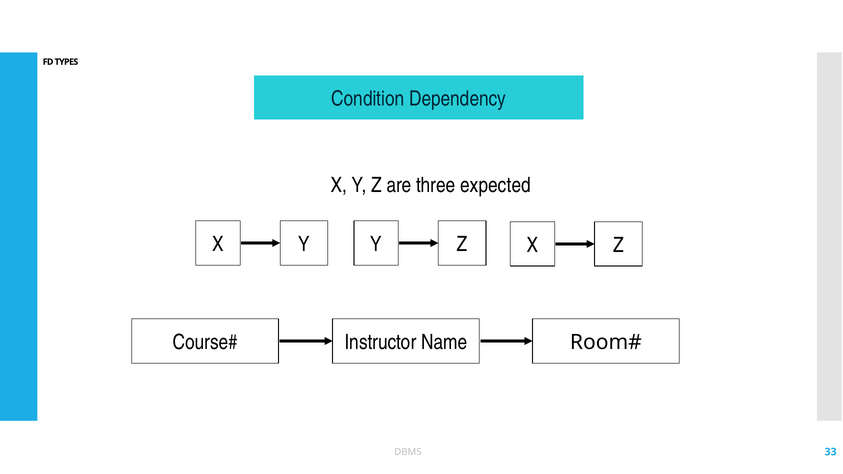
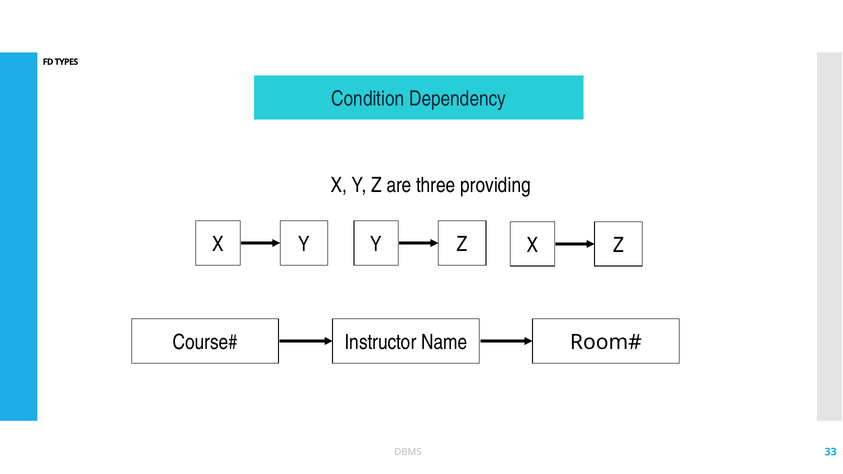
expected: expected -> providing (495, 185)
